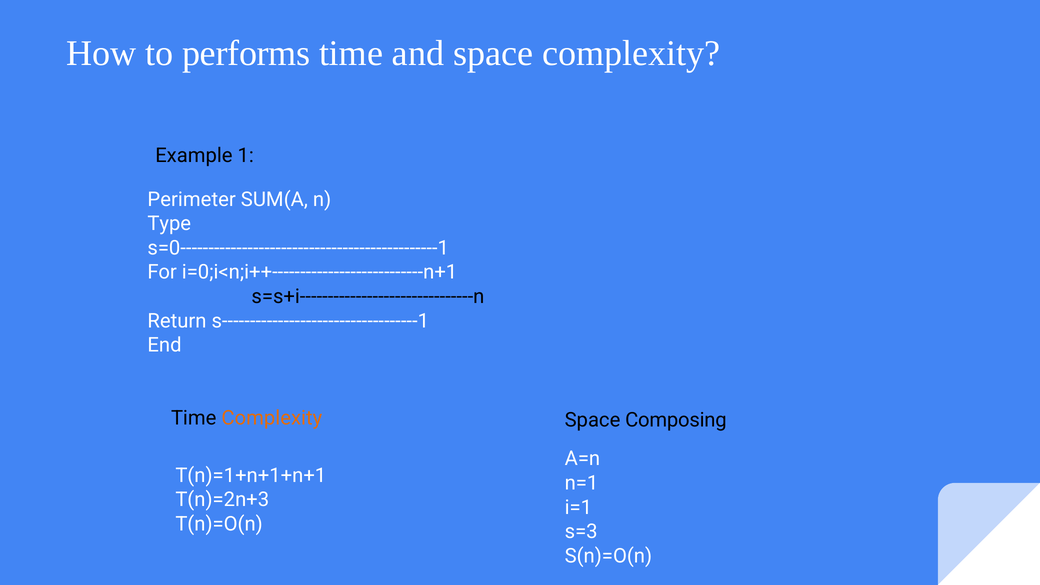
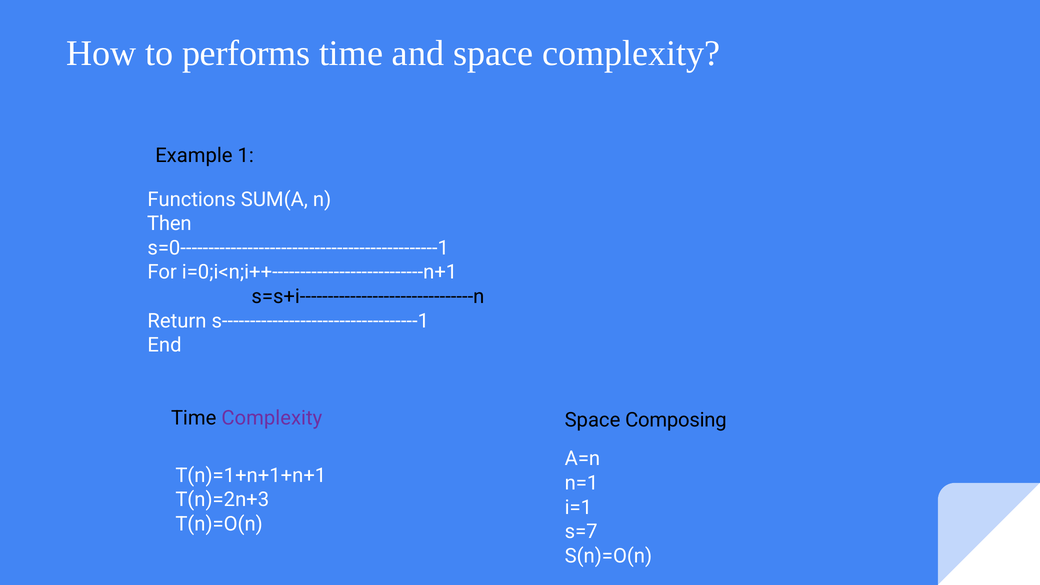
Perimeter: Perimeter -> Functions (192, 199)
Type: Type -> Then (169, 224)
Complexity colour: orange -> purple (272, 418)
s=3: s=3 -> s=7 (581, 532)
